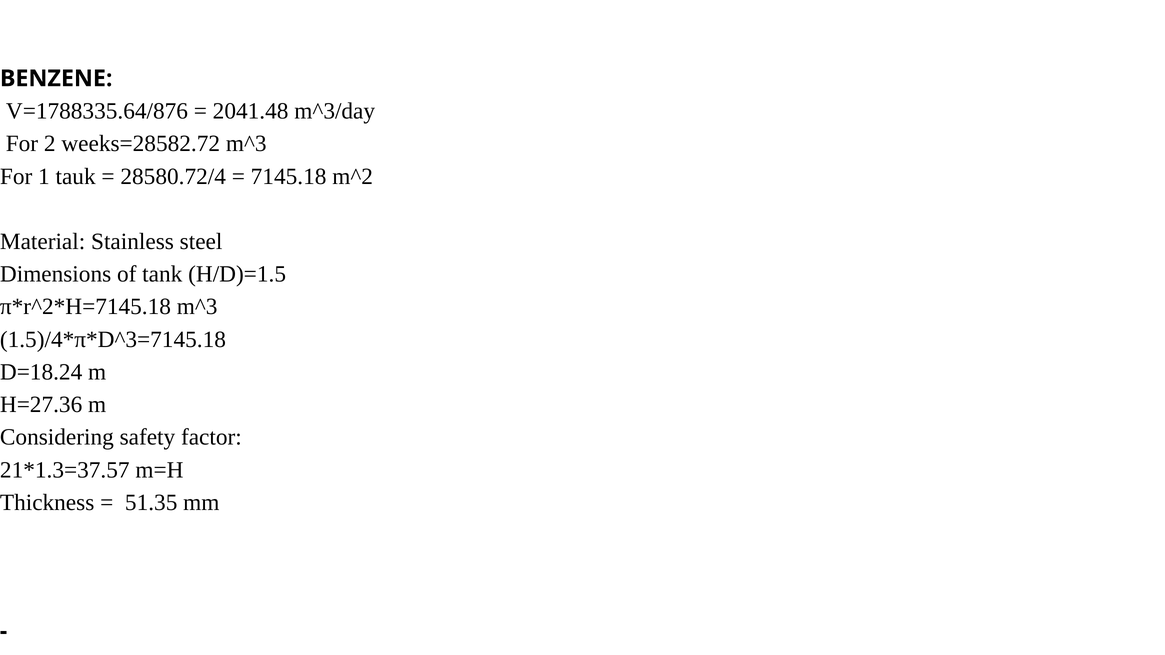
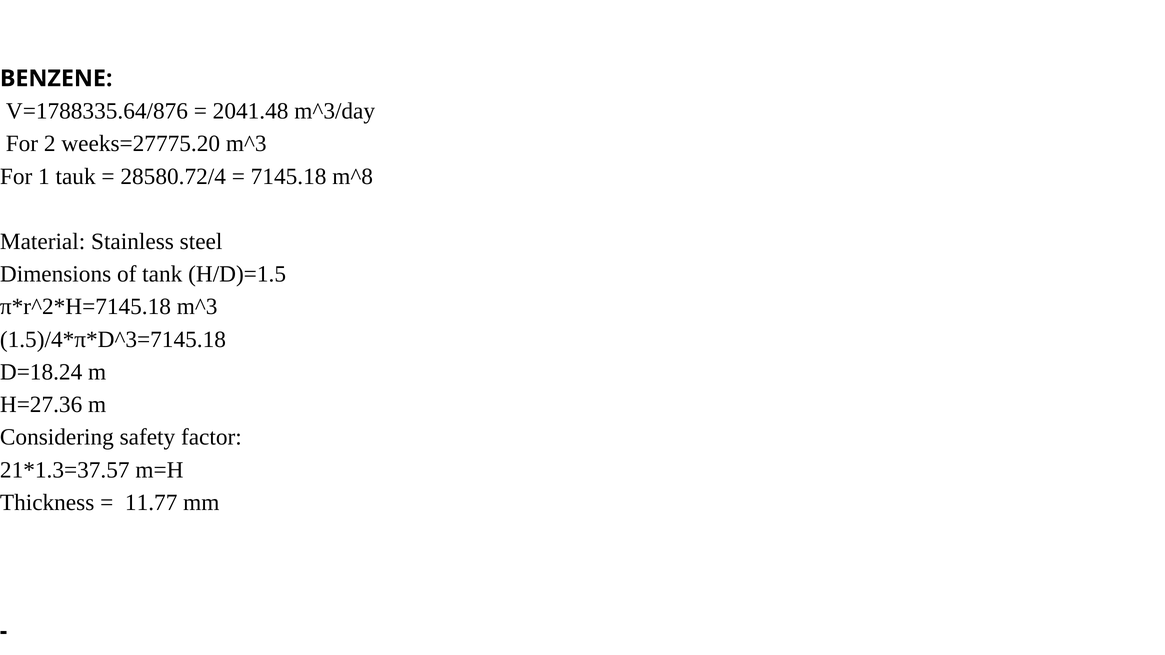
weeks=28582.72: weeks=28582.72 -> weeks=27775.20 (141, 144)
m^2: m^2 -> m^8 (353, 176)
51.35: 51.35 -> 11.77 (151, 503)
